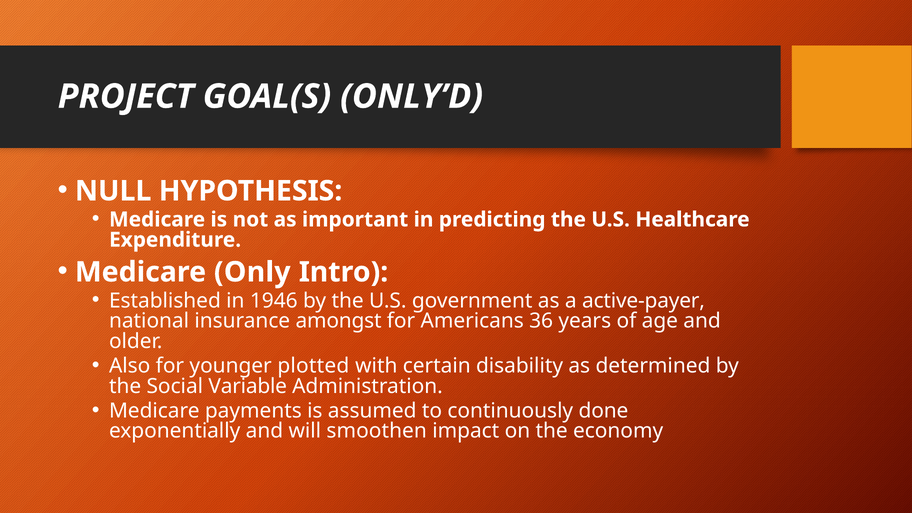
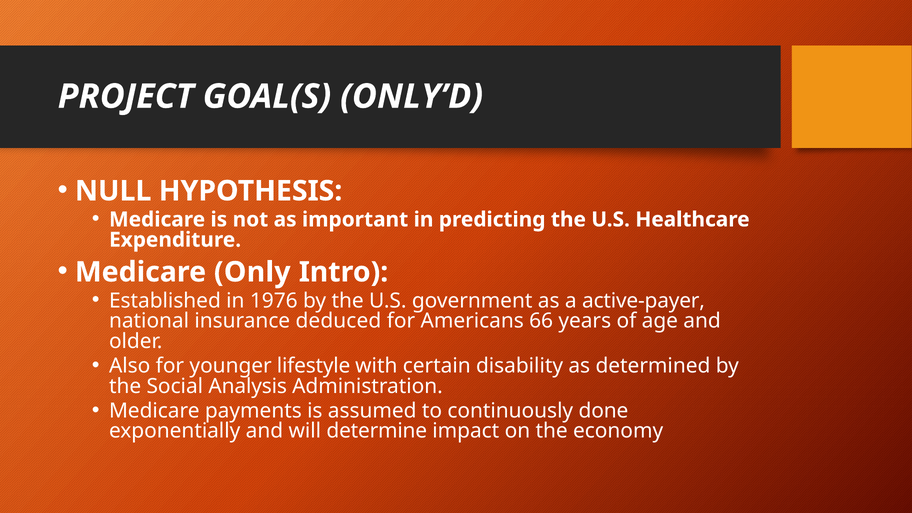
1946: 1946 -> 1976 (274, 301)
amongst: amongst -> deduced (338, 321)
36: 36 -> 66 (541, 321)
plotted: plotted -> lifestyle (314, 366)
Variable: Variable -> Analysis (248, 386)
smoothen: smoothen -> determine (377, 431)
